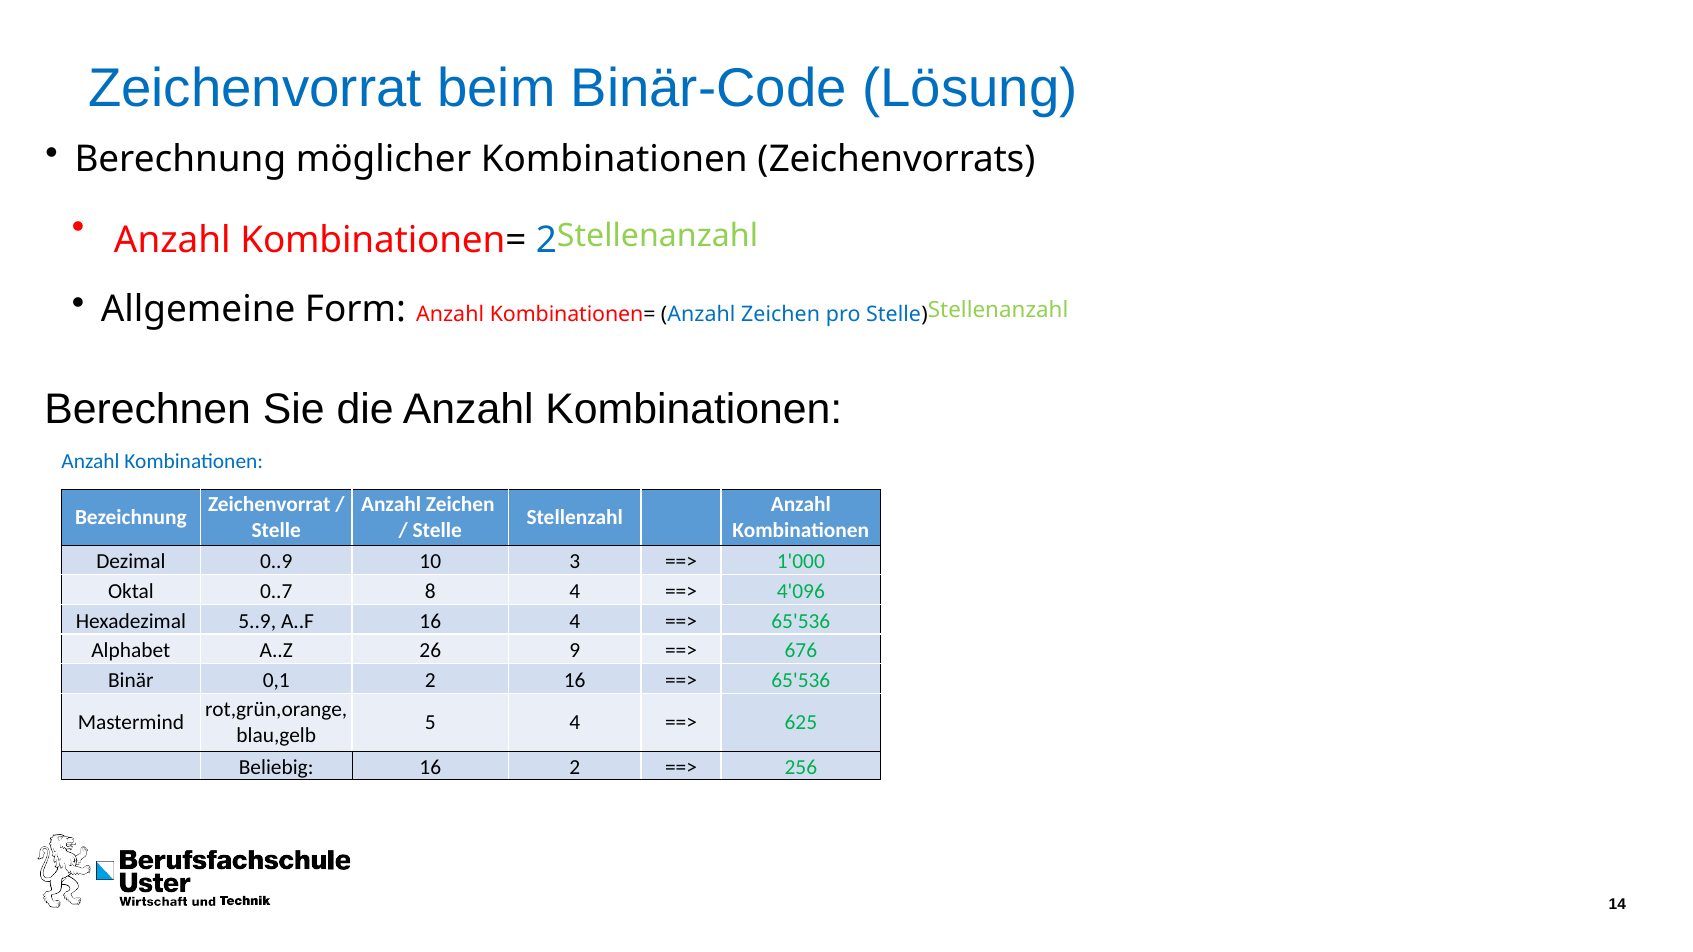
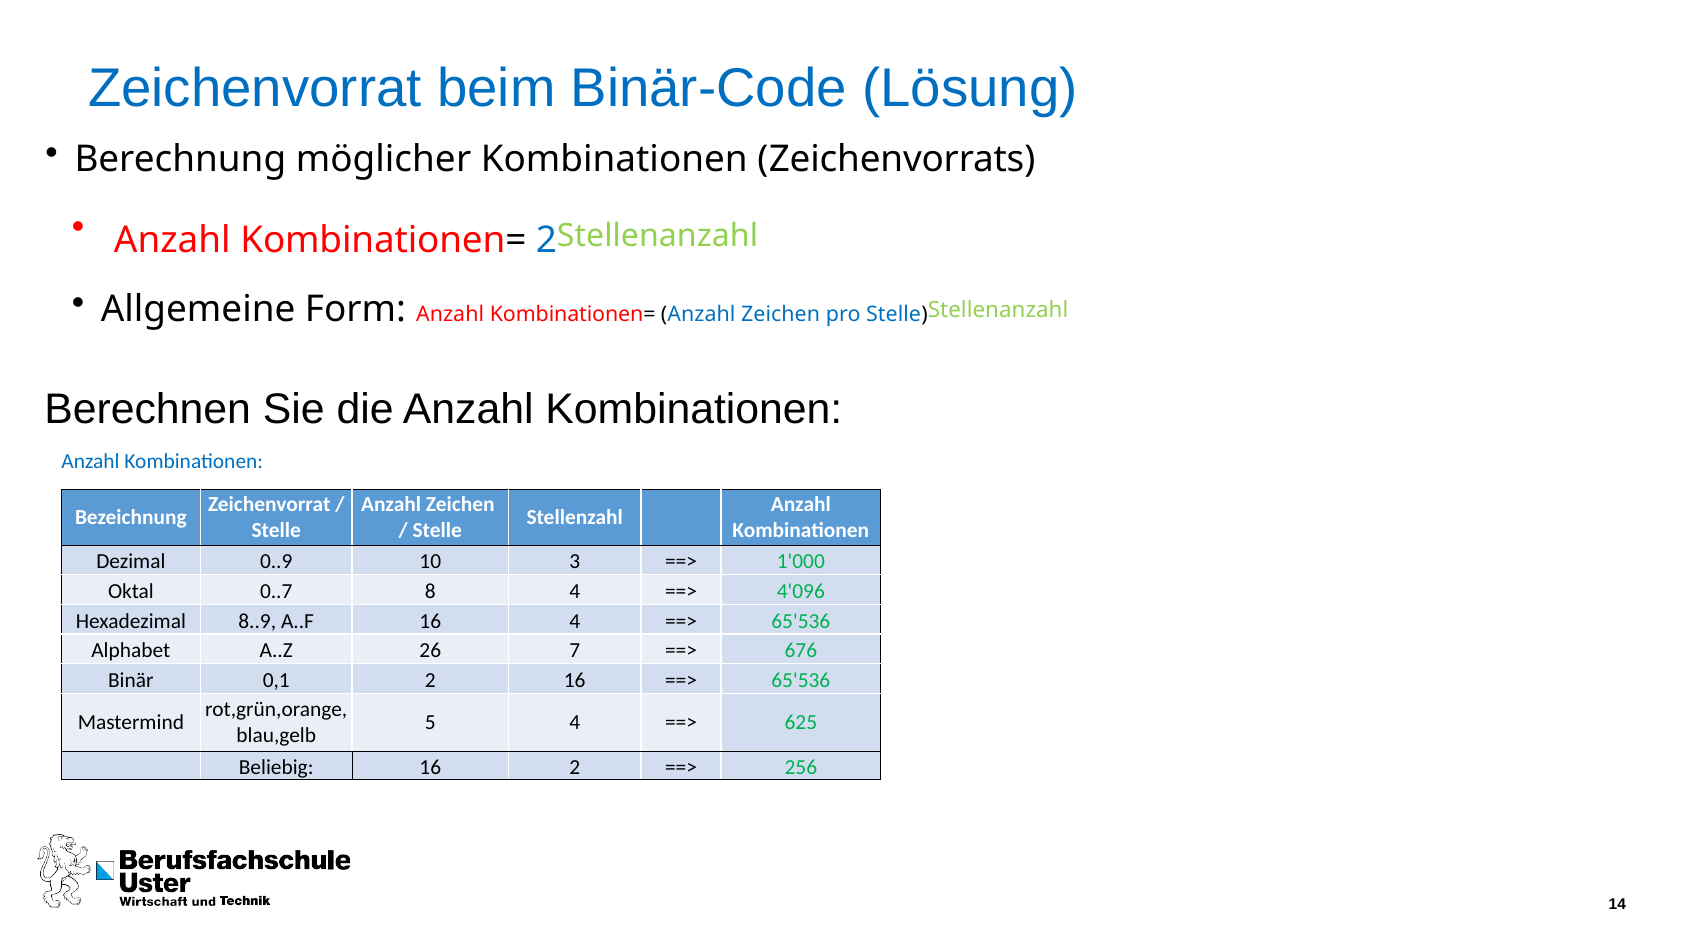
5..9: 5..9 -> 8..9 (257, 621)
9: 9 -> 7 (575, 651)
